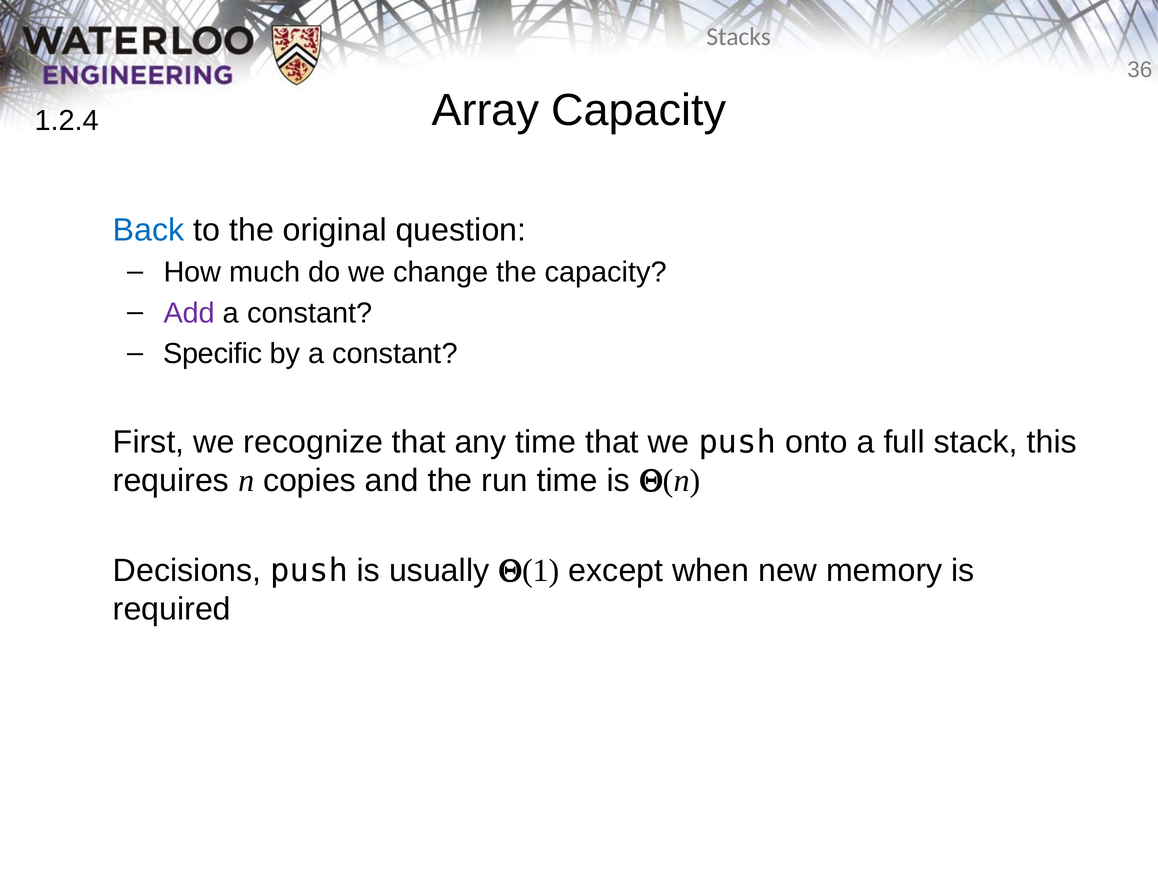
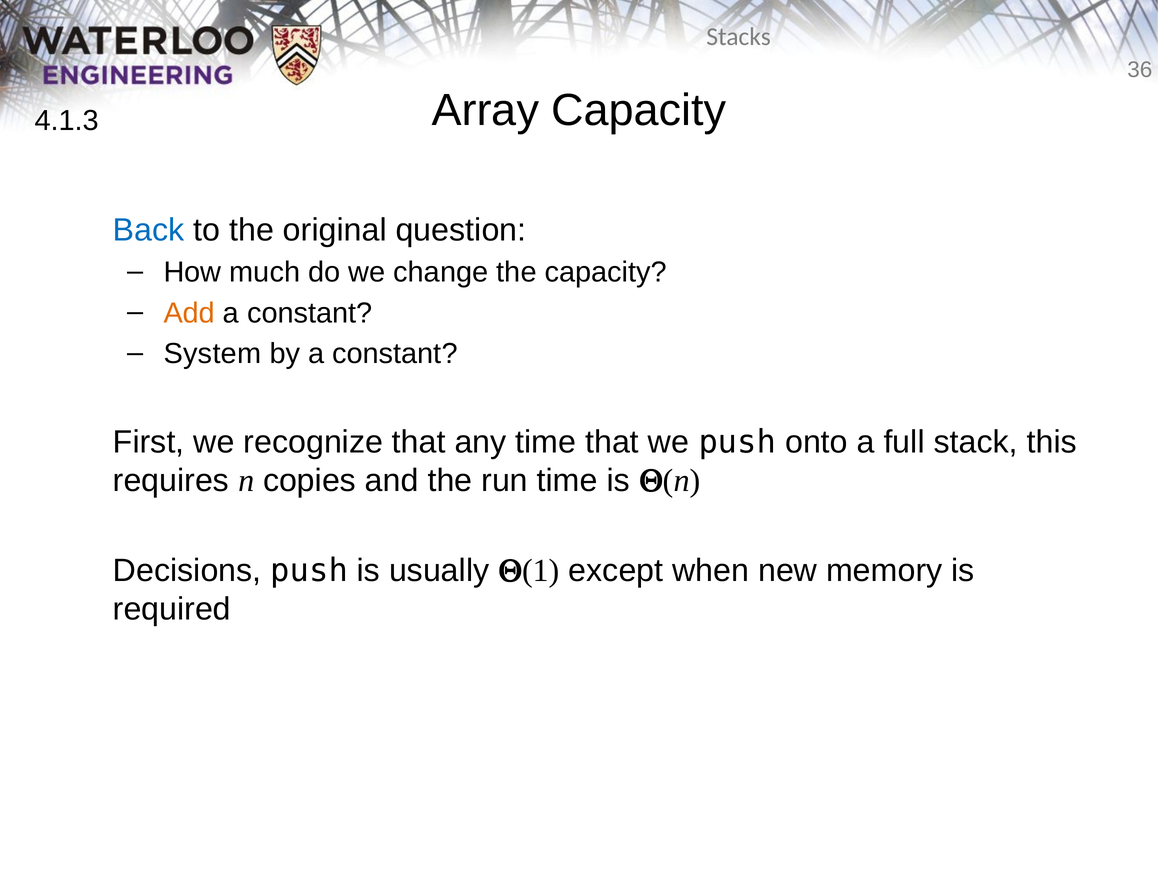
1.2.4: 1.2.4 -> 4.1.3 (67, 121)
Add colour: purple -> orange (189, 313)
Specific: Specific -> System (212, 353)
